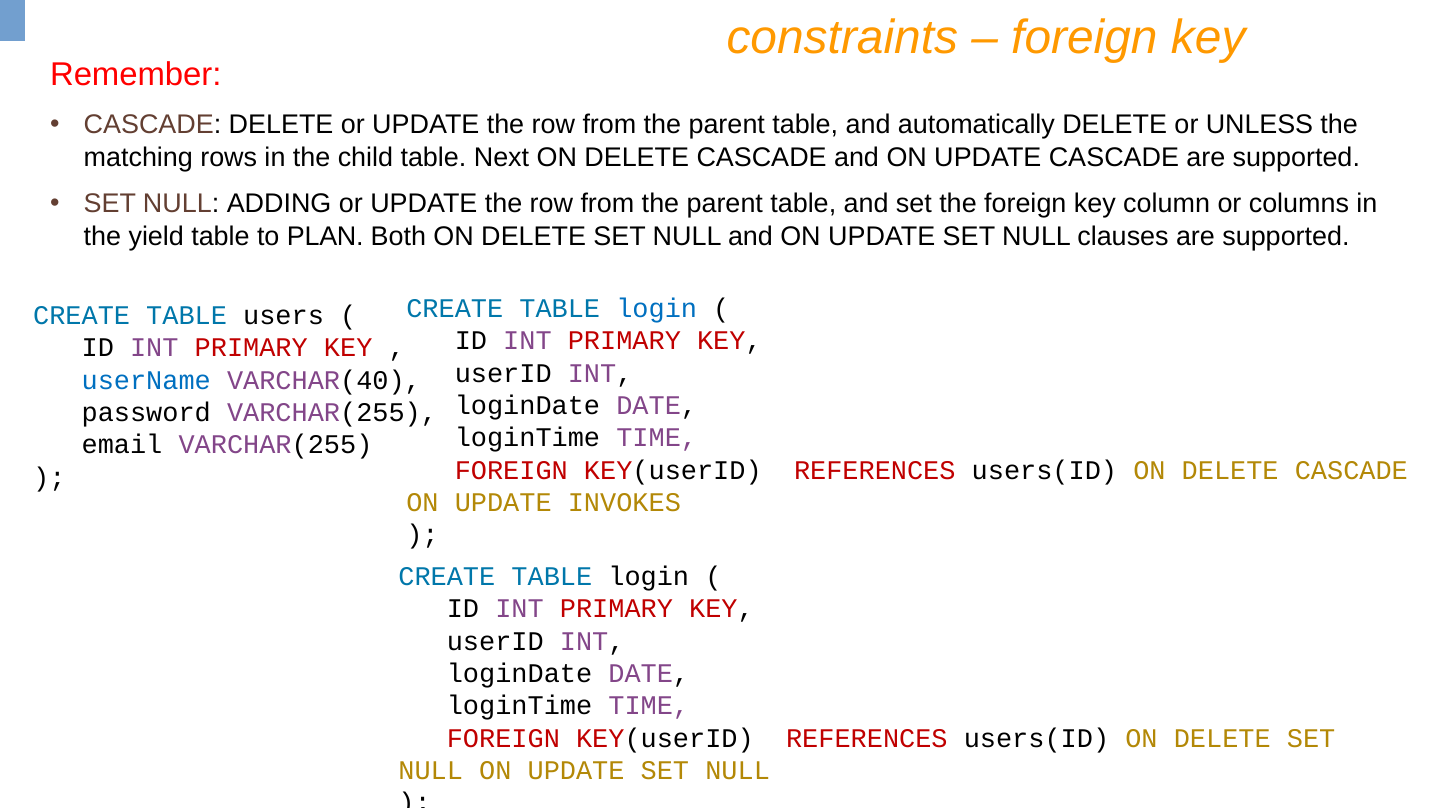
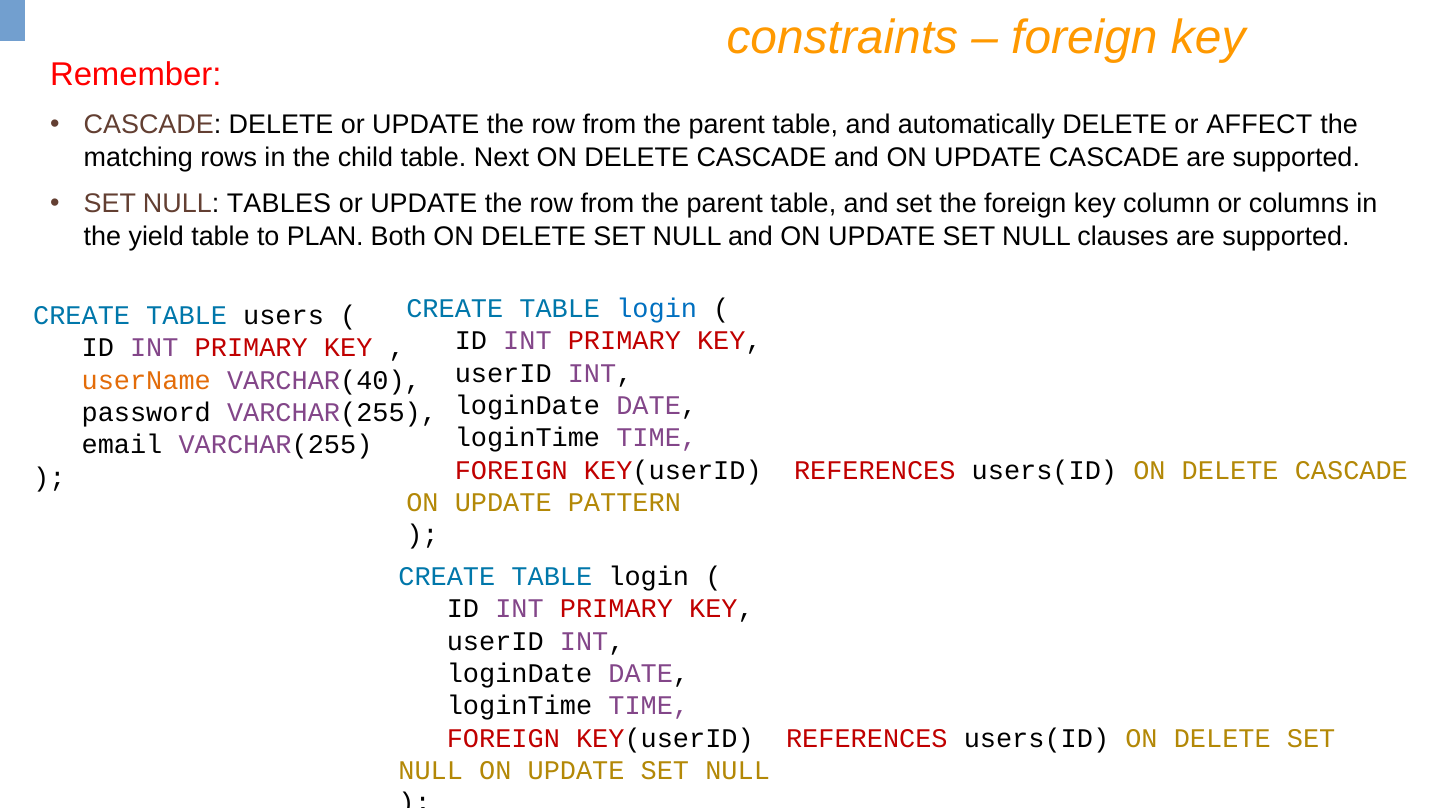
UNLESS: UNLESS -> AFFECT (1259, 125)
ADDING: ADDING -> TABLES (279, 204)
userName colour: blue -> orange (146, 380)
INVOKES: INVOKES -> PATTERN (624, 502)
